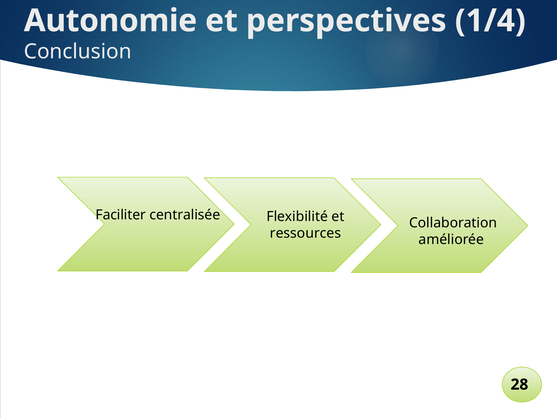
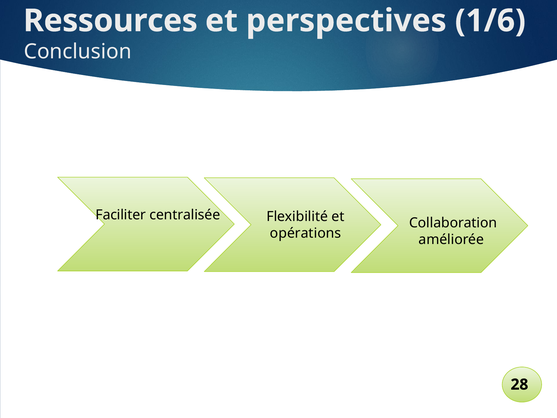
Autonomie: Autonomie -> Ressources (110, 21)
1/4: 1/4 -> 1/6 (490, 21)
ressources: ressources -> opérations (306, 233)
